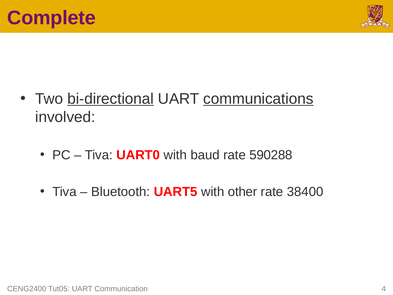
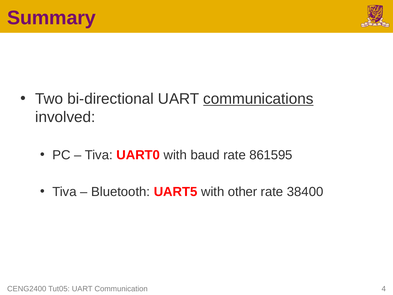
Complete: Complete -> Summary (51, 18)
bi-directional underline: present -> none (111, 99)
590288: 590288 -> 861595 (271, 155)
